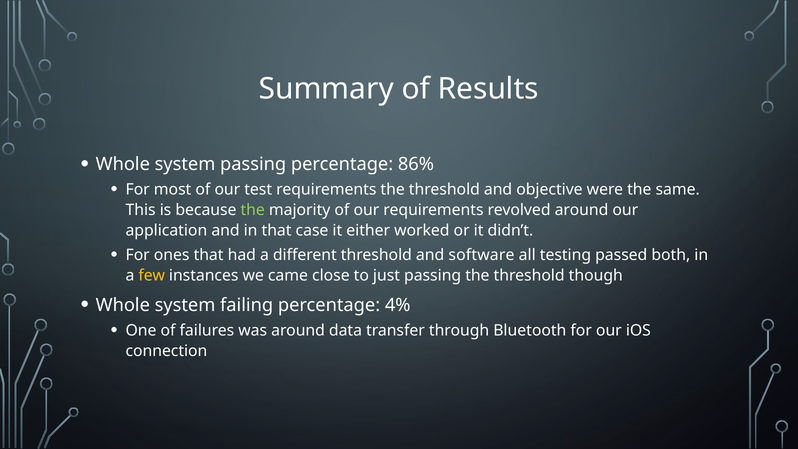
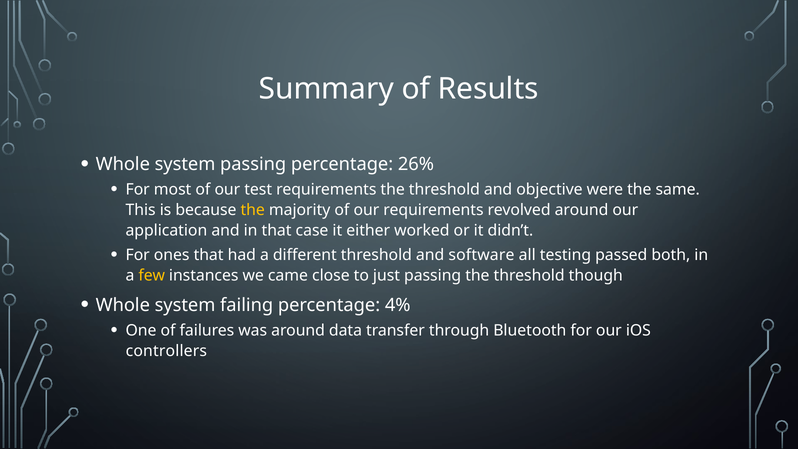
86%: 86% -> 26% (416, 164)
the colour: light green -> yellow (253, 210)
connection: connection -> controllers (166, 351)
